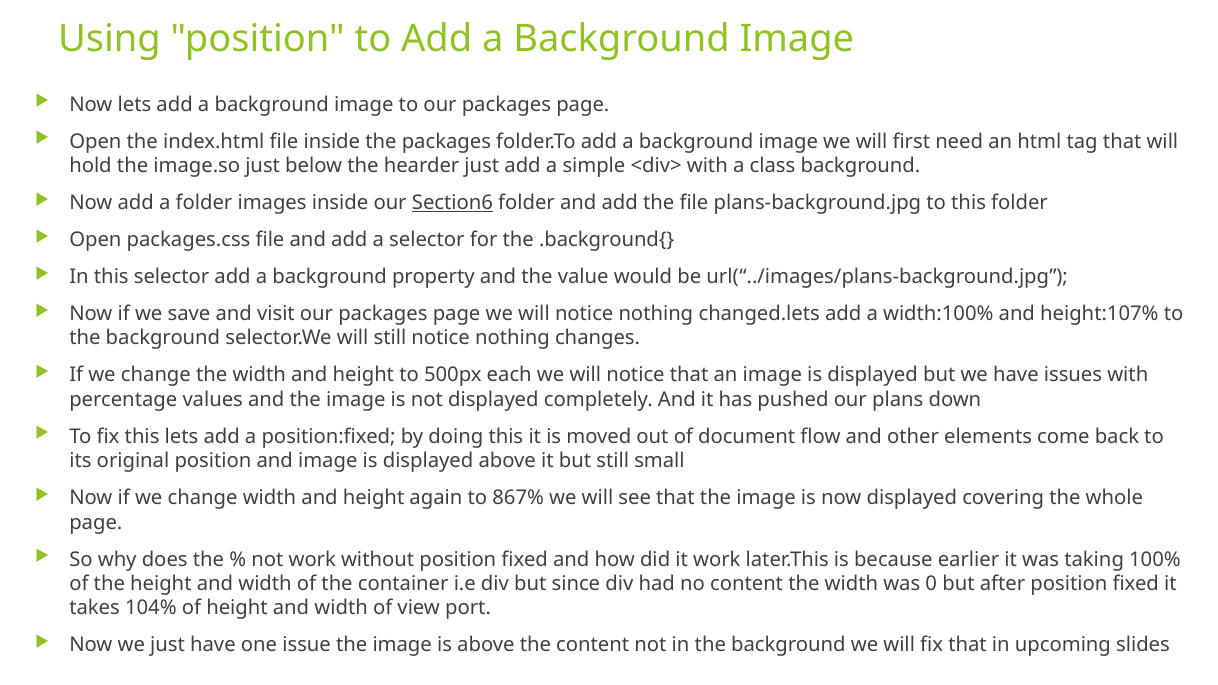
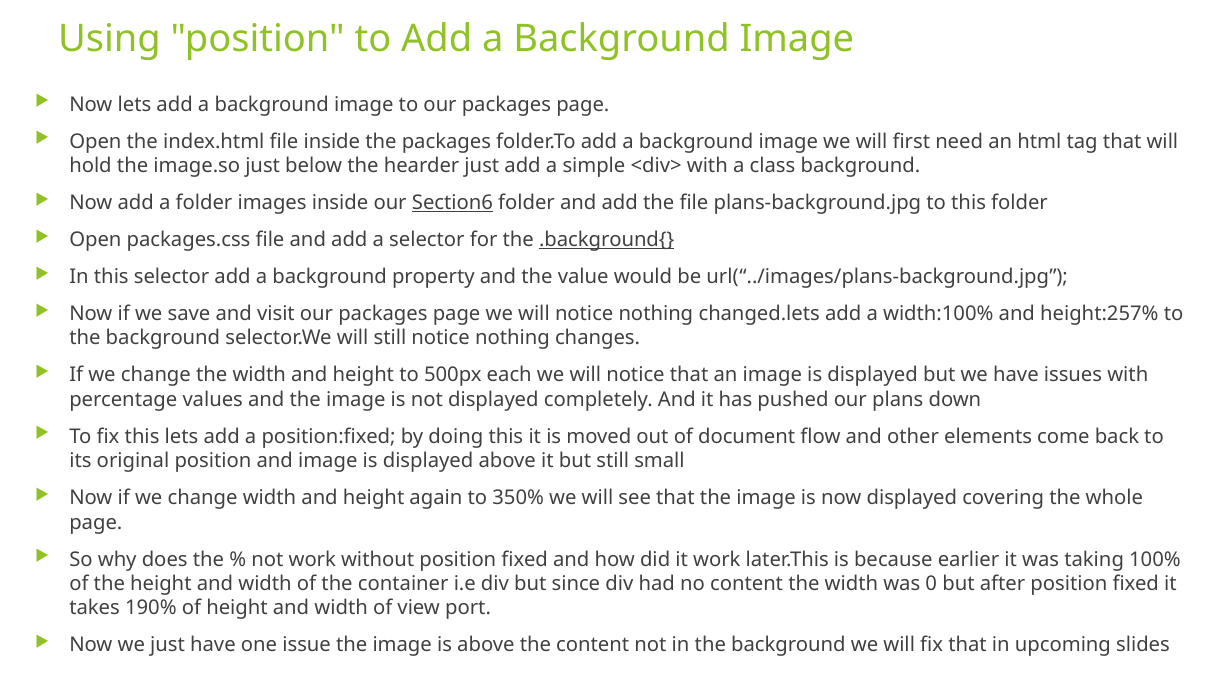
.background{ underline: none -> present (607, 240)
height:107%: height:107% -> height:257% (1099, 314)
867%: 867% -> 350% (518, 498)
104%: 104% -> 190% (151, 608)
